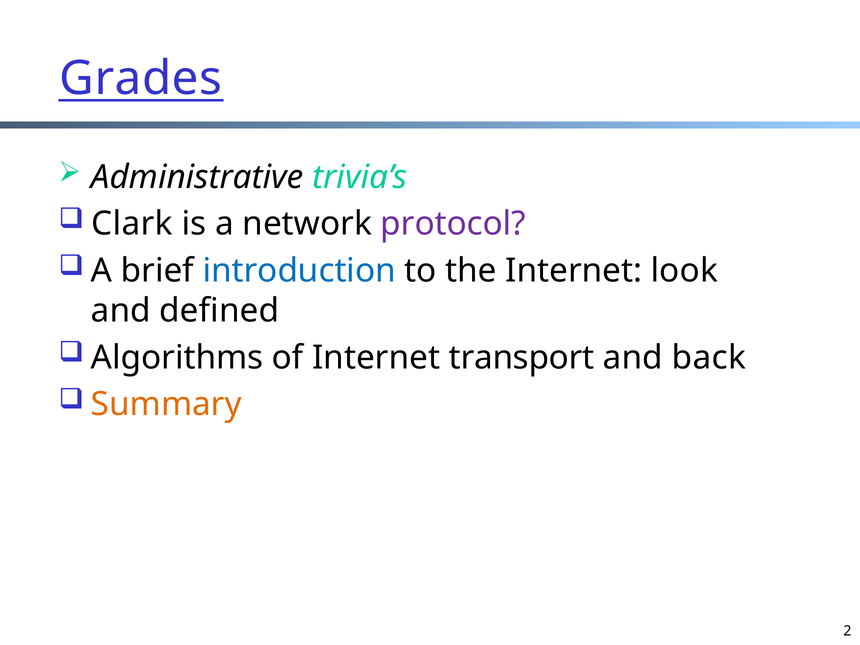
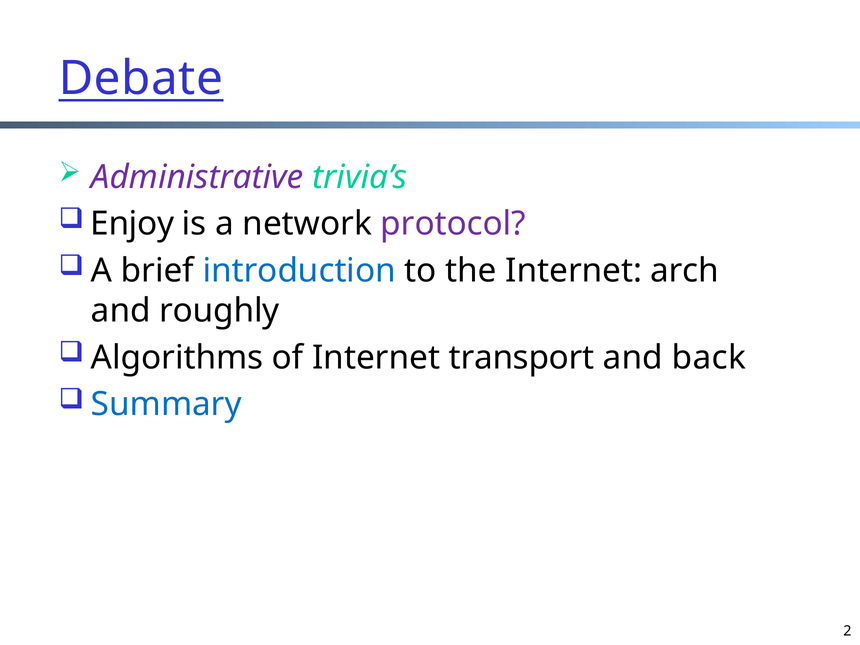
Grades: Grades -> Debate (141, 79)
Administrative colour: black -> purple (197, 177)
Clark: Clark -> Enjoy (132, 224)
look: look -> arch (685, 271)
defined: defined -> roughly (219, 311)
Summary colour: orange -> blue (166, 405)
